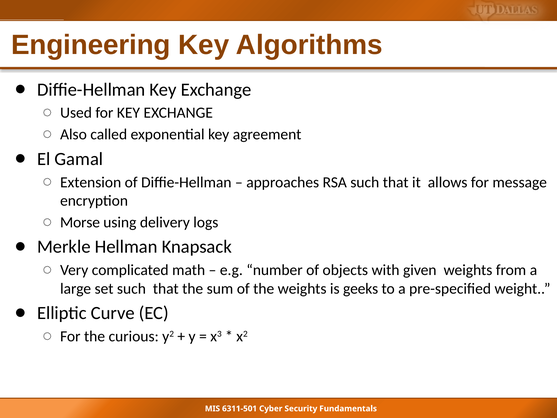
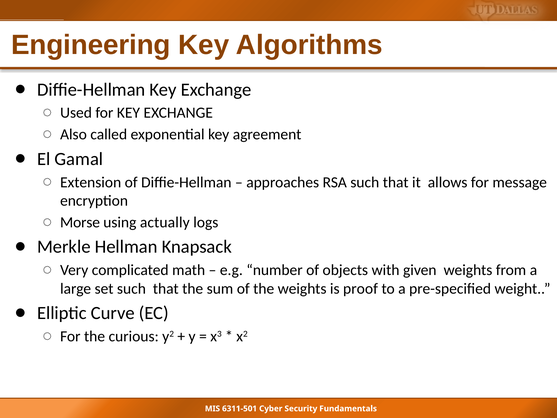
delivery: delivery -> actually (165, 222)
geeks: geeks -> proof (361, 289)
